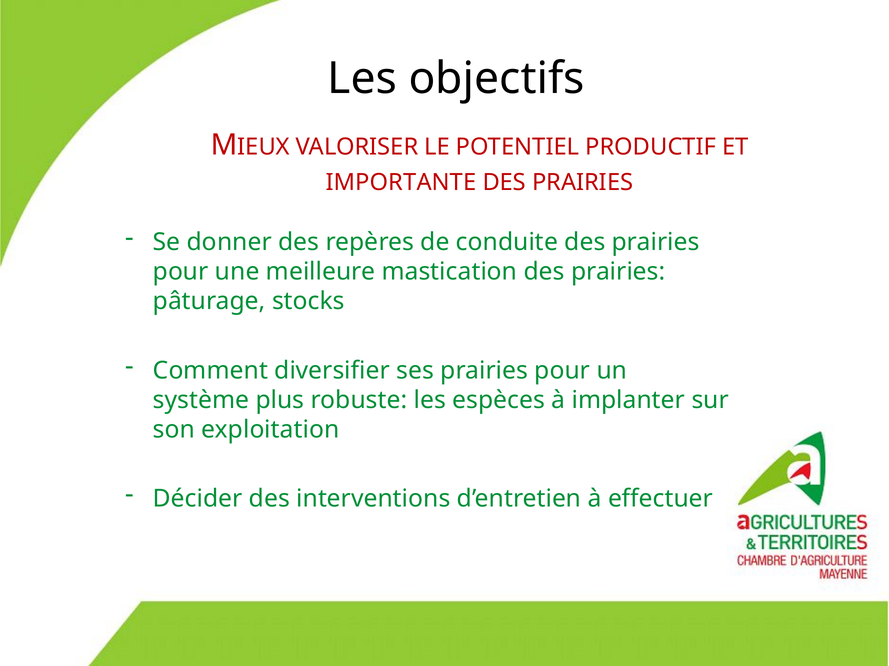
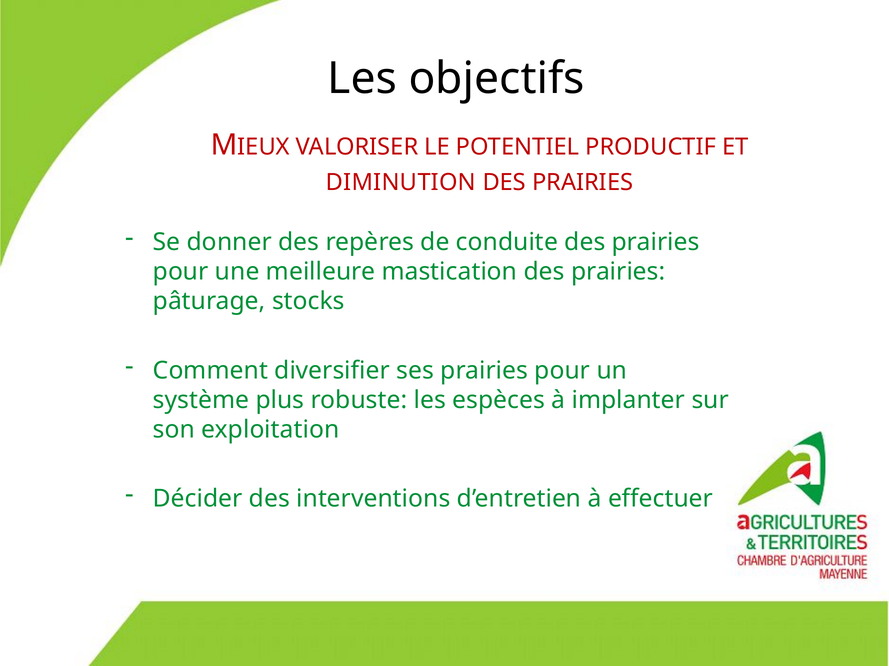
IMPORTANTE: IMPORTANTE -> DIMINUTION (401, 183)
